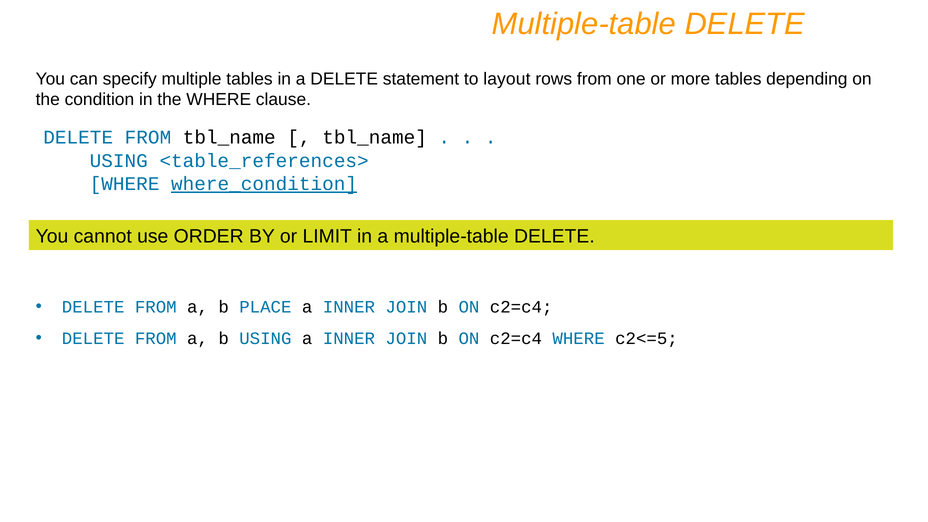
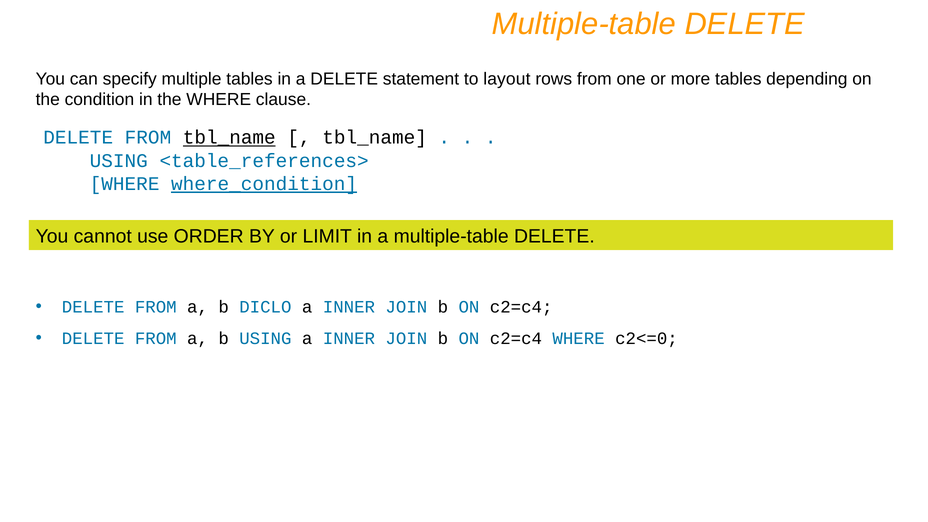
tbl_name underline: none -> present (229, 138)
PLACE: PLACE -> DICLO (265, 307)
c2<=5: c2<=5 -> c2<=0 (646, 339)
